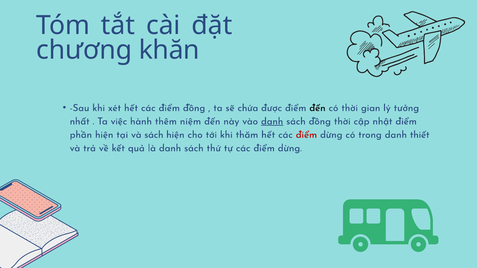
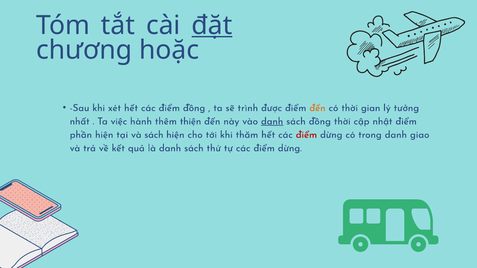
đặt underline: none -> present (212, 25)
khăn: khăn -> hoặc (169, 50)
chứa: chứa -> trình (248, 108)
đến colour: black -> orange (317, 108)
niệm: niệm -> thiện (191, 121)
thiết: thiết -> giao (420, 135)
